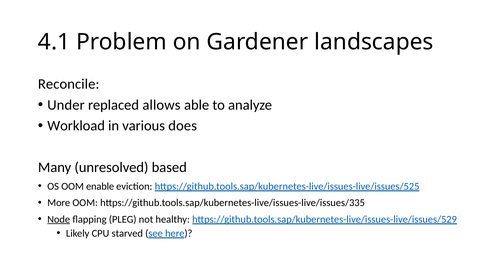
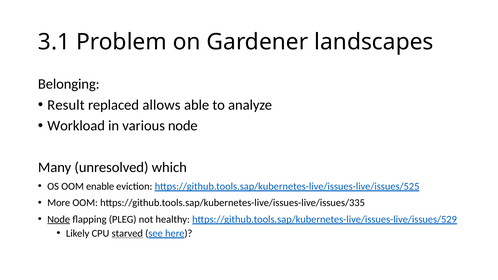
4.1: 4.1 -> 3.1 (54, 42)
Reconcile: Reconcile -> Belonging (69, 84)
Under: Under -> Result (66, 105)
various does: does -> node (183, 126)
based: based -> which (169, 168)
starved underline: none -> present (127, 233)
